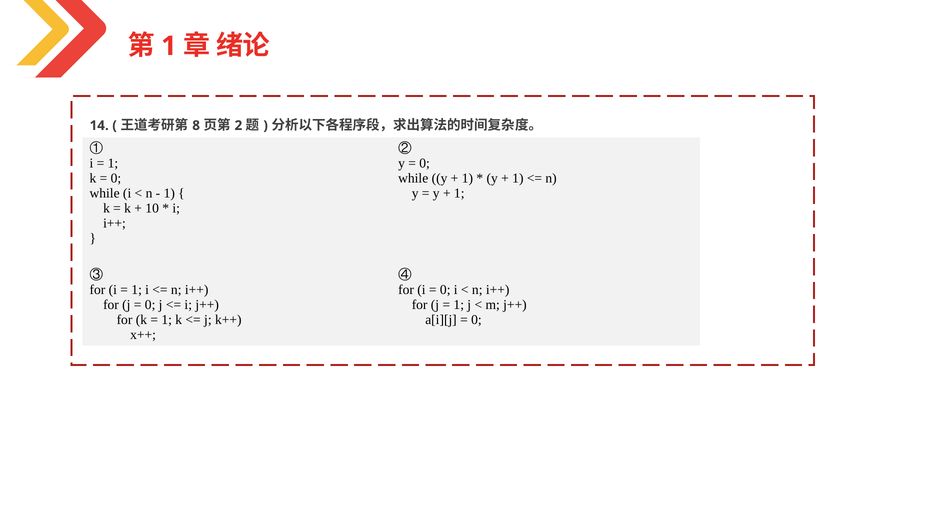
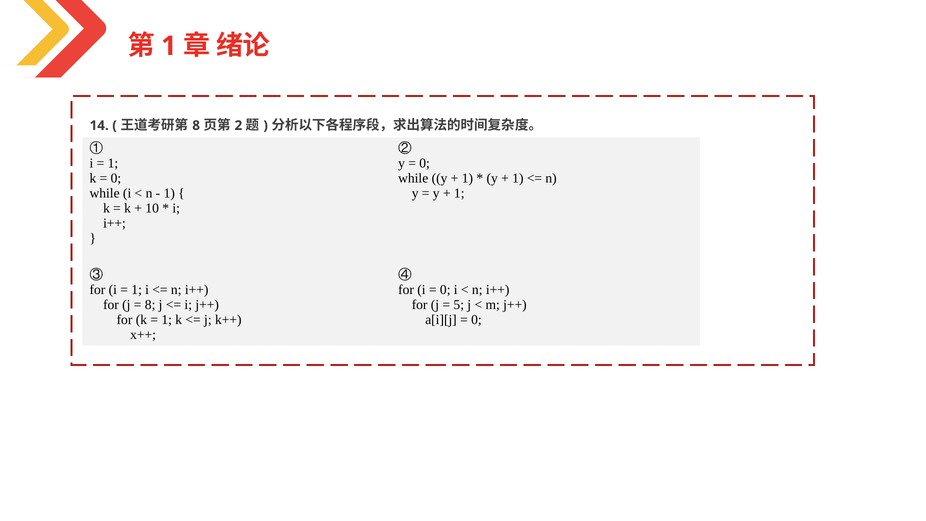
0: 0 -> 8 (150, 305)
1: 1 -> 5 (459, 305)
